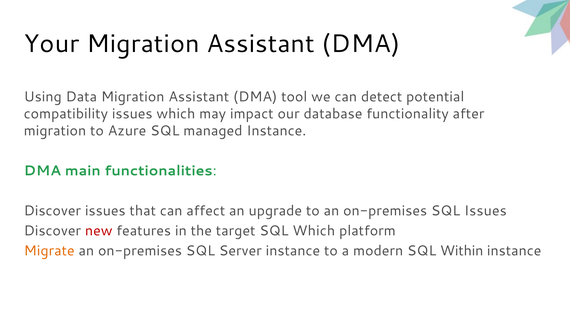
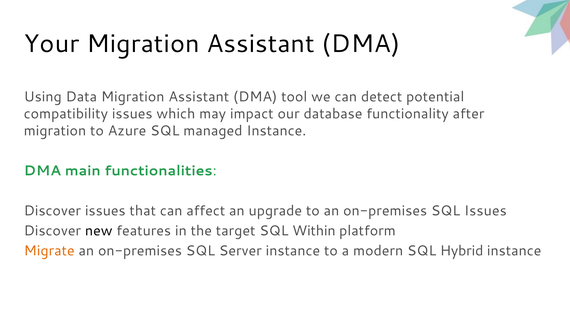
new colour: red -> black (99, 231)
SQL Which: Which -> Within (314, 231)
Within: Within -> Hybrid (462, 250)
